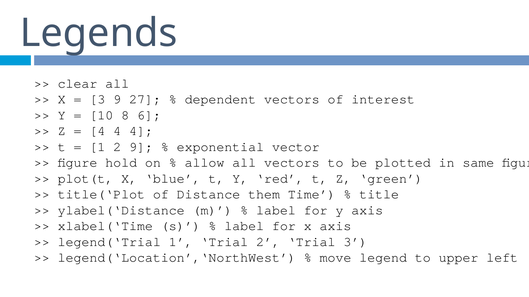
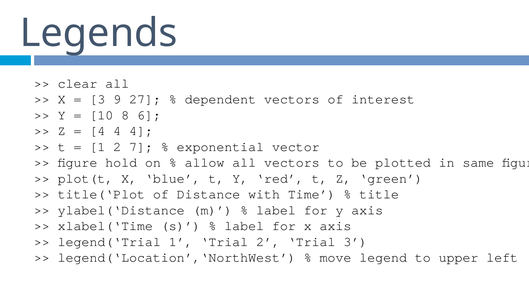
2 9: 9 -> 7 (141, 147)
them: them -> with (264, 195)
